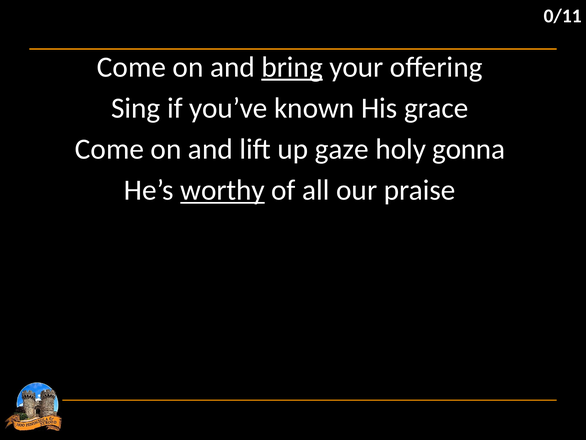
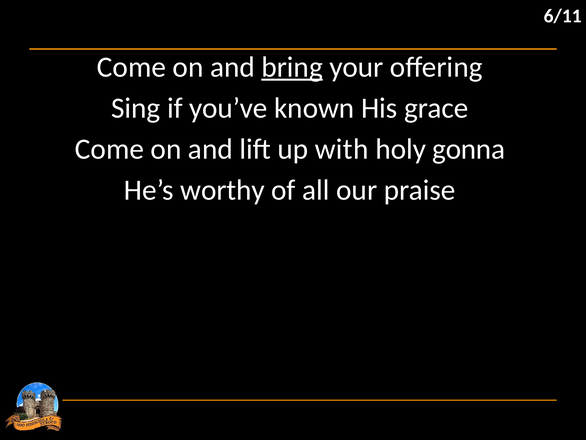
0/11: 0/11 -> 6/11 (563, 16)
gaze: gaze -> with (342, 149)
worthy underline: present -> none (222, 190)
